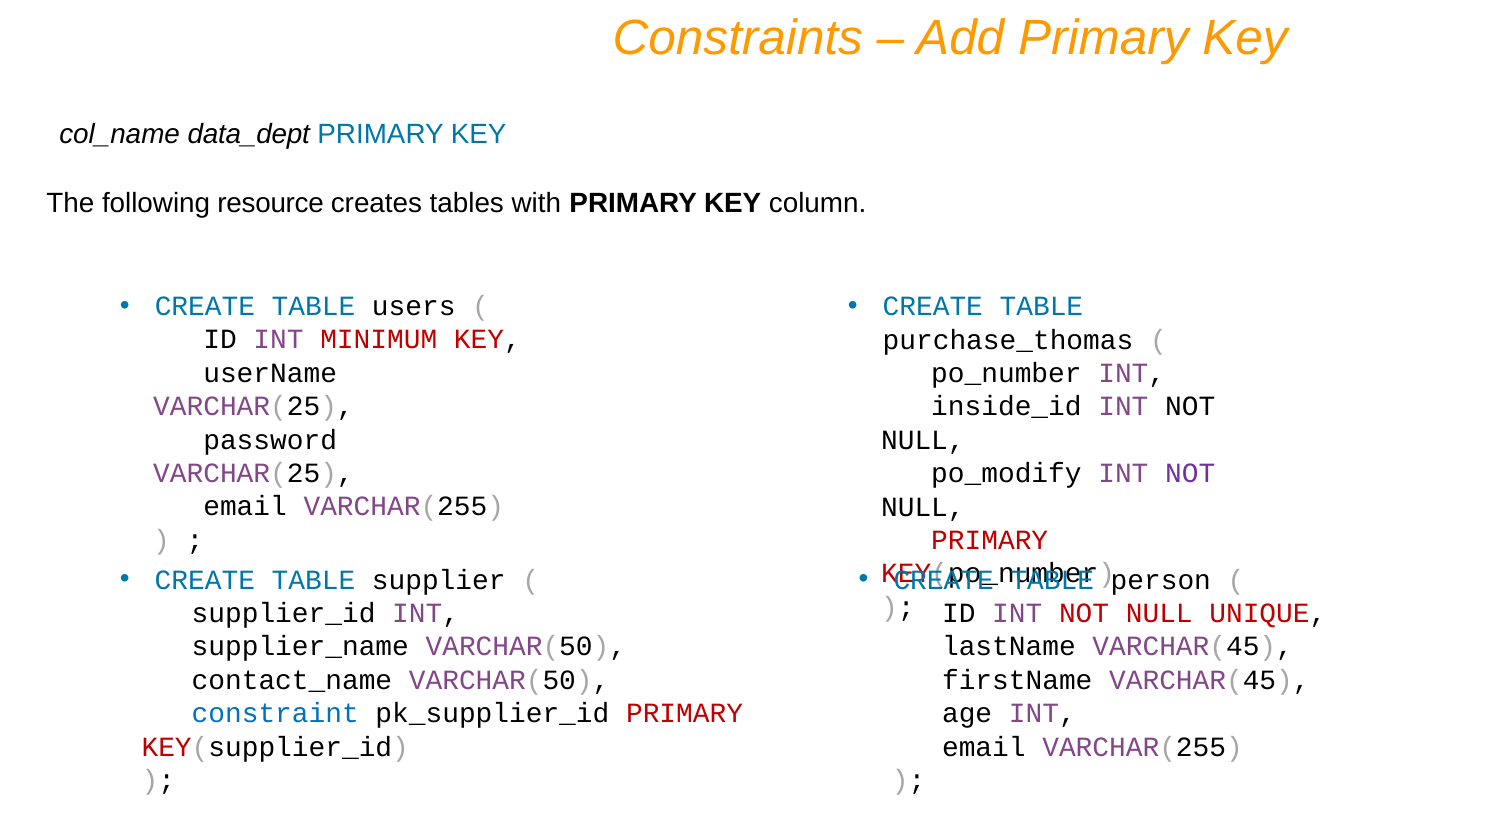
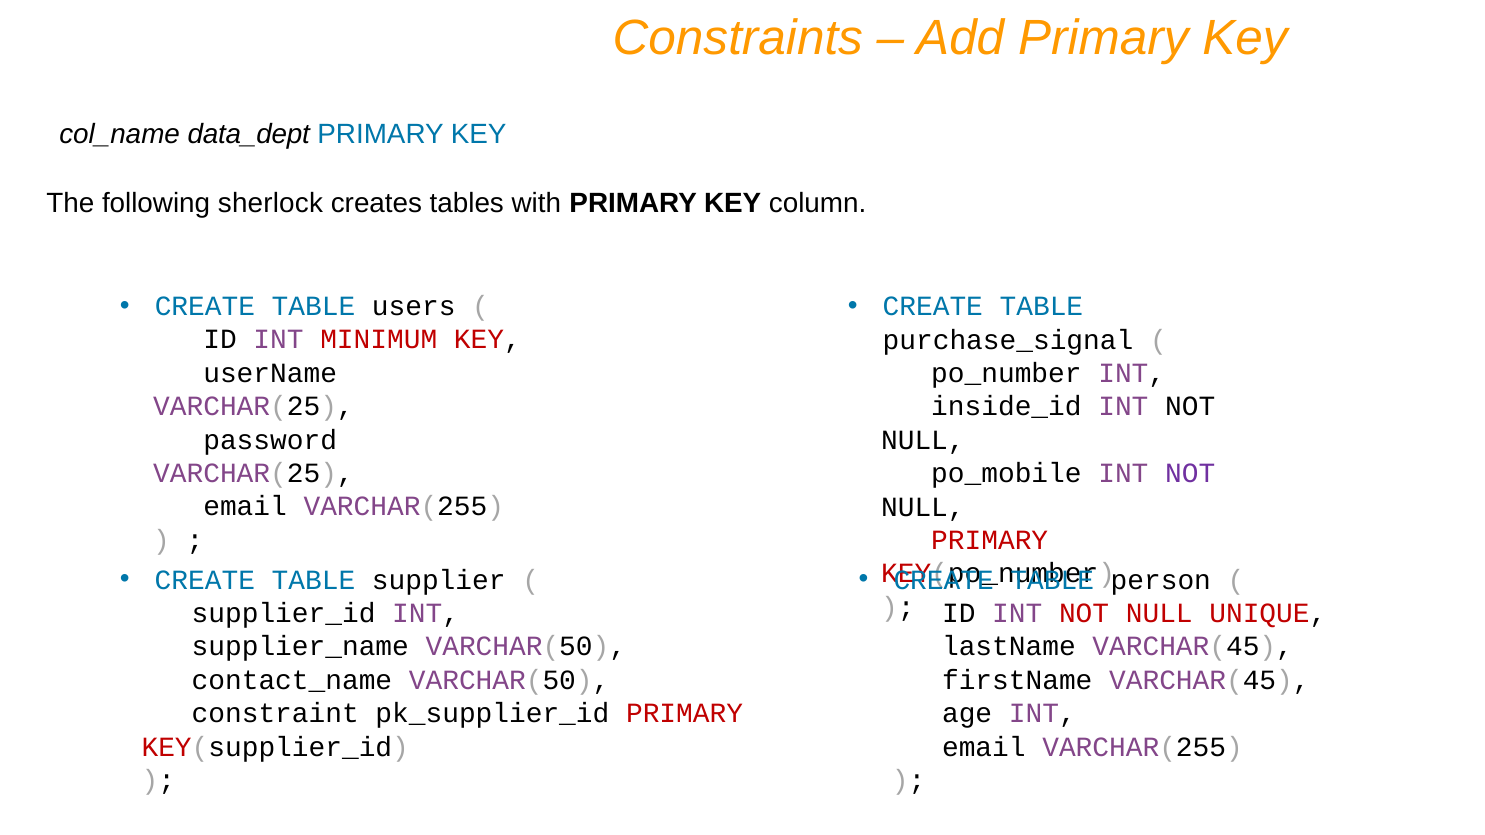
resource: resource -> sherlock (270, 203)
purchase_thomas: purchase_thomas -> purchase_signal (1008, 340)
po_modify: po_modify -> po_mobile (1006, 474)
constraint colour: blue -> black (275, 714)
